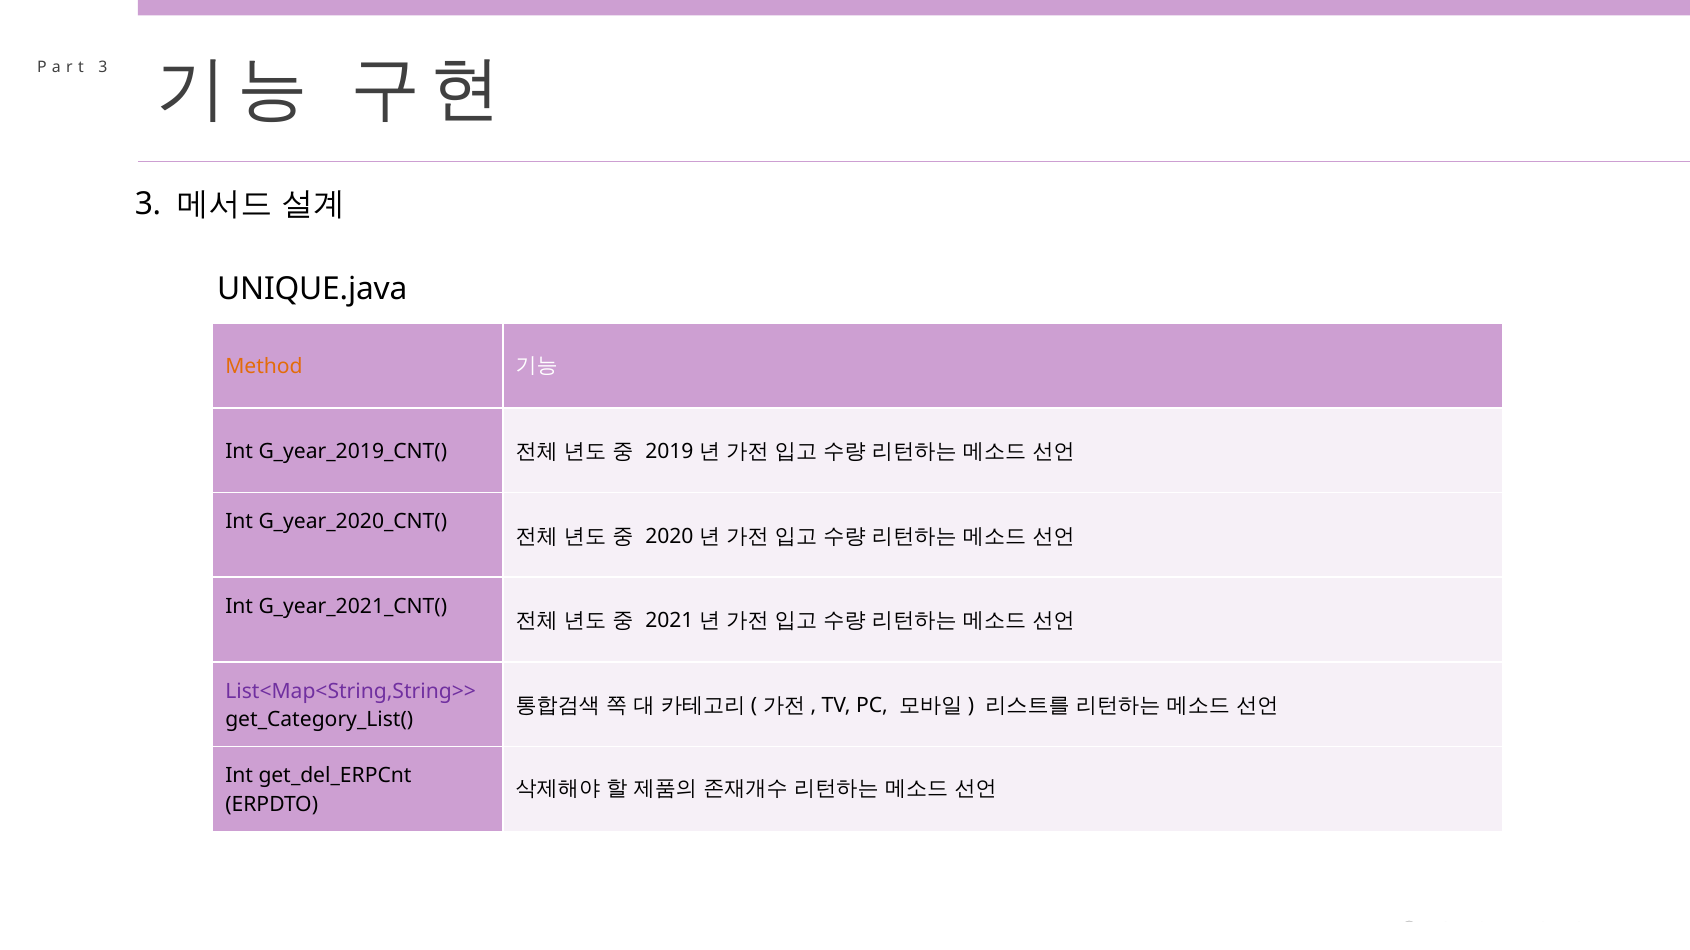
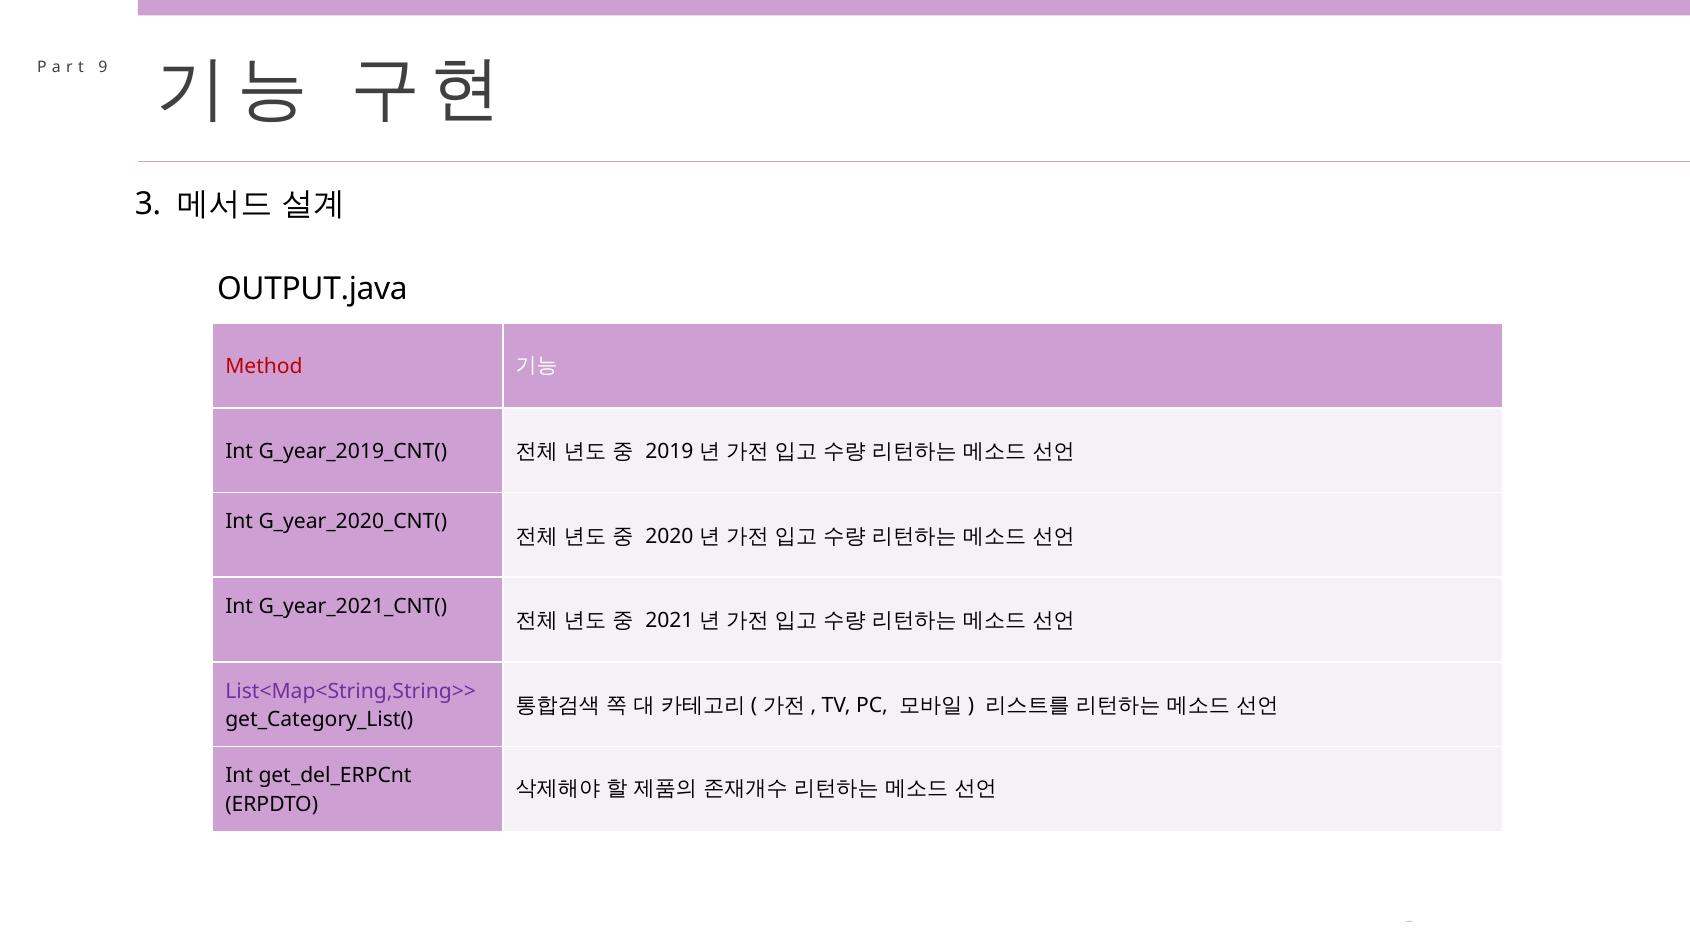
3: 3 -> 9 (103, 67)
UNIQUE.java: UNIQUE.java -> OUTPUT.java (312, 290)
Method colour: orange -> red (264, 367)
